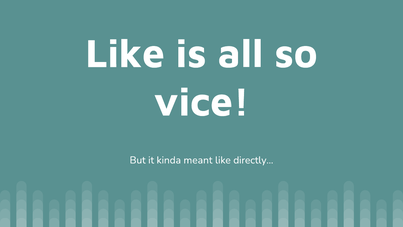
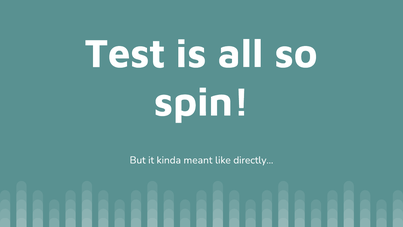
Like: Like -> Test (125, 54)
vice: vice -> spin (202, 102)
